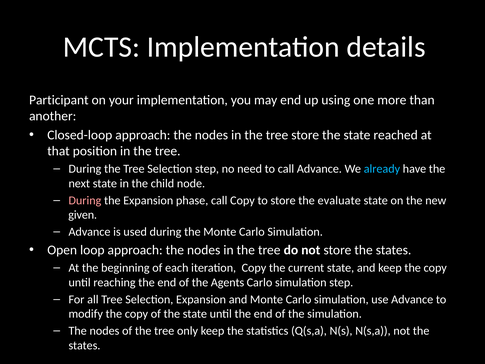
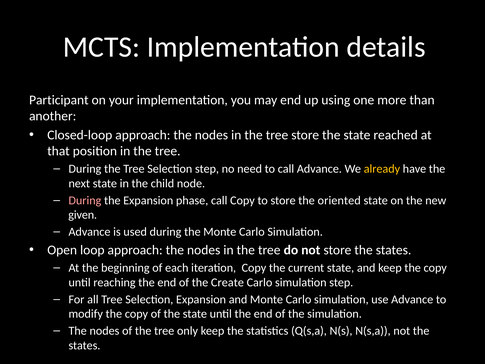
already colour: light blue -> yellow (382, 169)
evaluate: evaluate -> oriented (339, 200)
Agents: Agents -> Create (227, 282)
